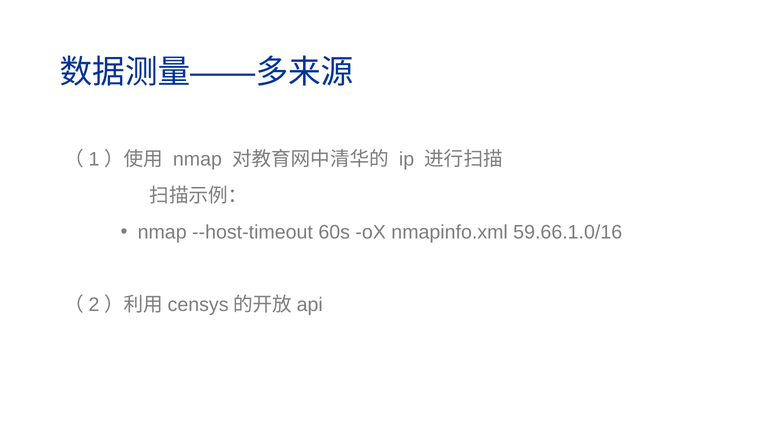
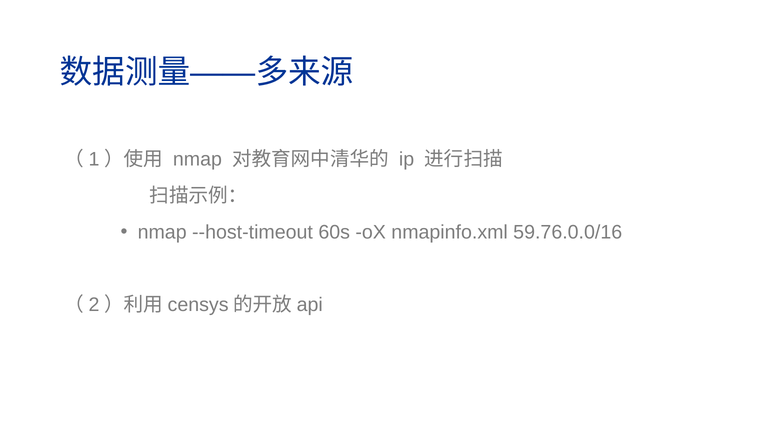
59.66.1.0/16: 59.66.1.0/16 -> 59.76.0.0/16 (568, 232)
